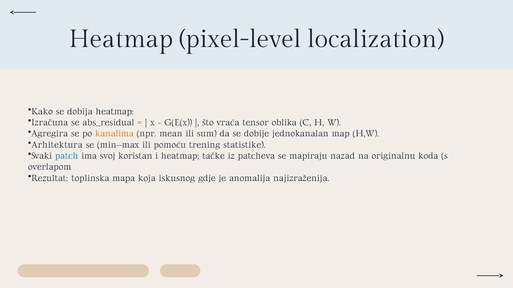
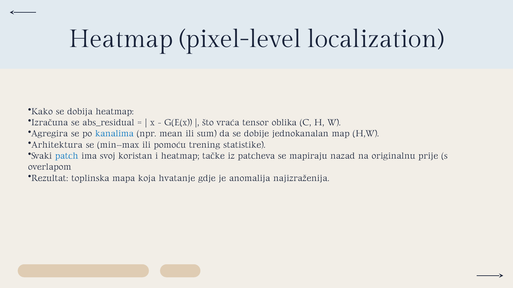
kanalima colour: orange -> blue (114, 134)
koda: koda -> prije (428, 156)
iskusnog: iskusnog -> hvatanje (177, 178)
